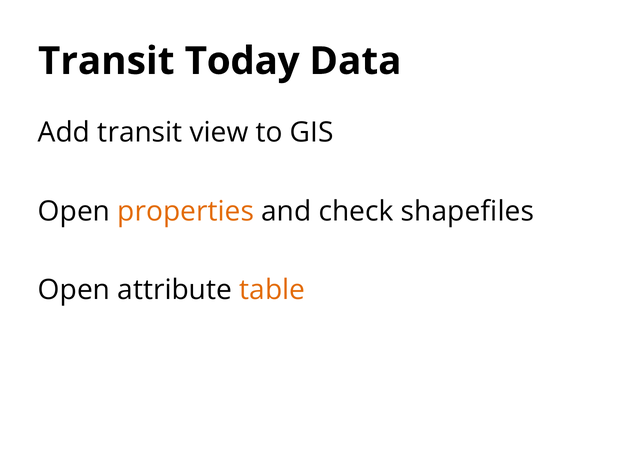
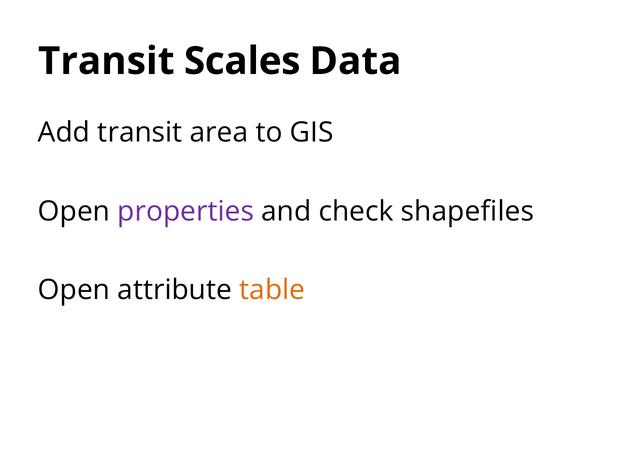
Today: Today -> Scales (242, 61)
view: view -> area (219, 133)
properties colour: orange -> purple (186, 212)
